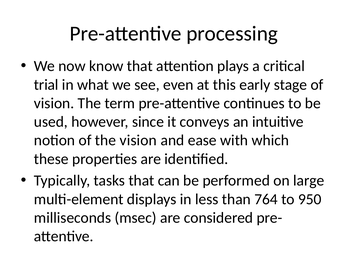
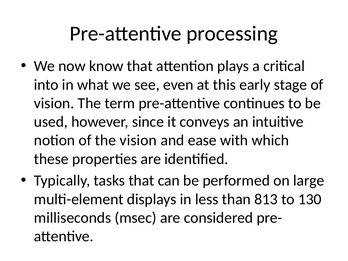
trial: trial -> into (46, 85)
764: 764 -> 813 (266, 199)
950: 950 -> 130 (310, 199)
